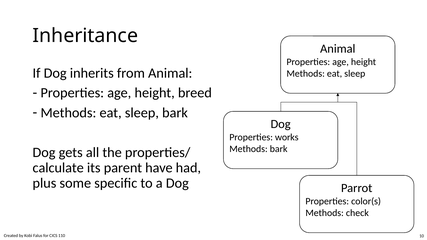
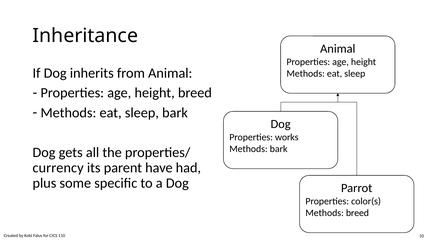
calculate: calculate -> currency (58, 168)
Methods check: check -> breed (357, 213)
